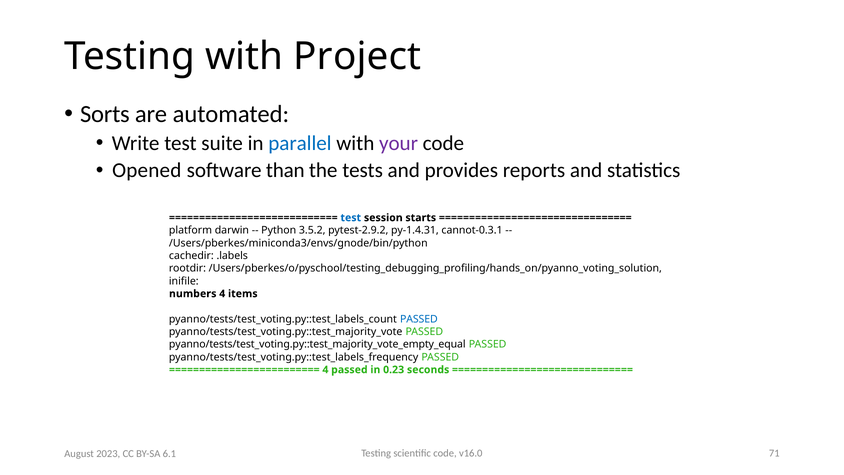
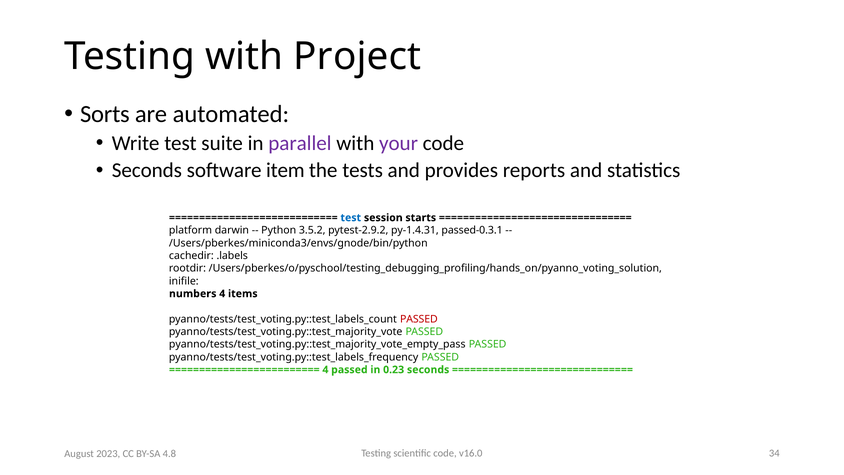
parallel colour: blue -> purple (300, 143)
Opened: Opened -> Seconds (147, 170)
than: than -> item (285, 170)
cannot-0.3.1: cannot-0.3.1 -> passed-0.3.1 (472, 230)
PASSED colour: blue -> red (419, 319)
pyanno/tests/test_voting.py::test_majority_vote_empty_equal: pyanno/tests/test_voting.py::test_majority_vote_empty_equal -> pyanno/tests/test_voting.py::test_majority_vote_empty_pass (317, 344)
71: 71 -> 34 (774, 453)
6.1: 6.1 -> 4.8 (169, 453)
